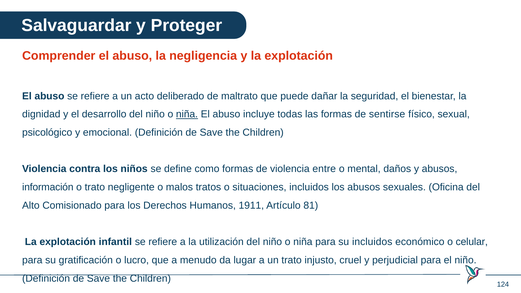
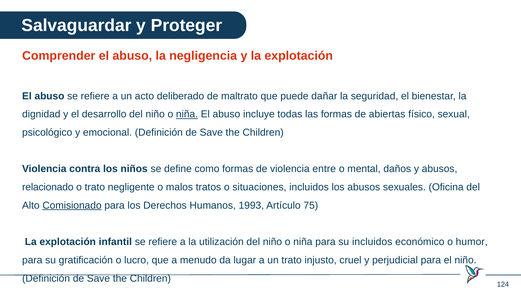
sentirse: sentirse -> abiertas (387, 114)
información: información -> relacionado (48, 187)
Comisionado underline: none -> present (72, 205)
1911: 1911 -> 1993 (251, 205)
81: 81 -> 75 (311, 205)
celular: celular -> humor (472, 242)
